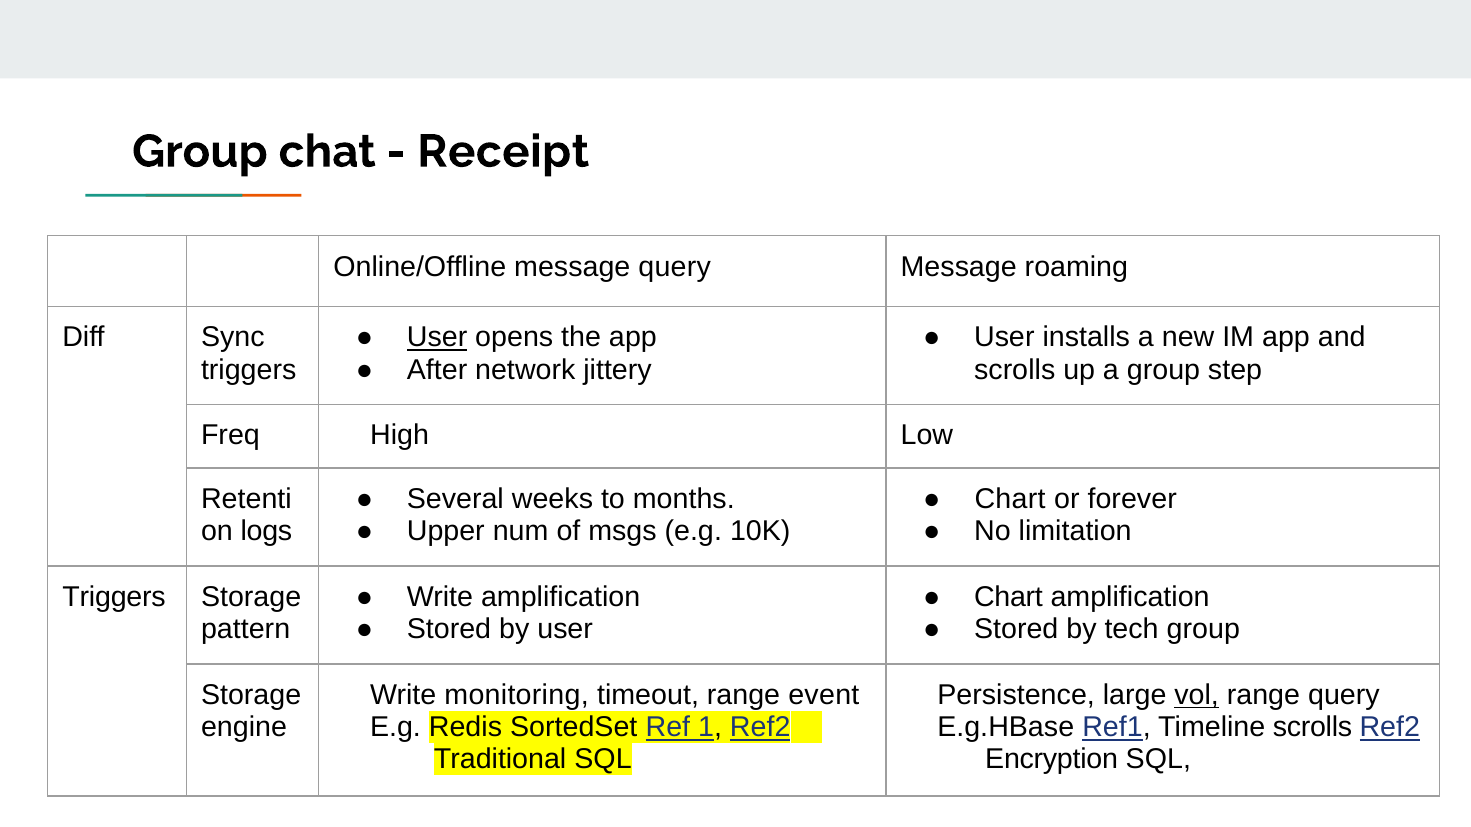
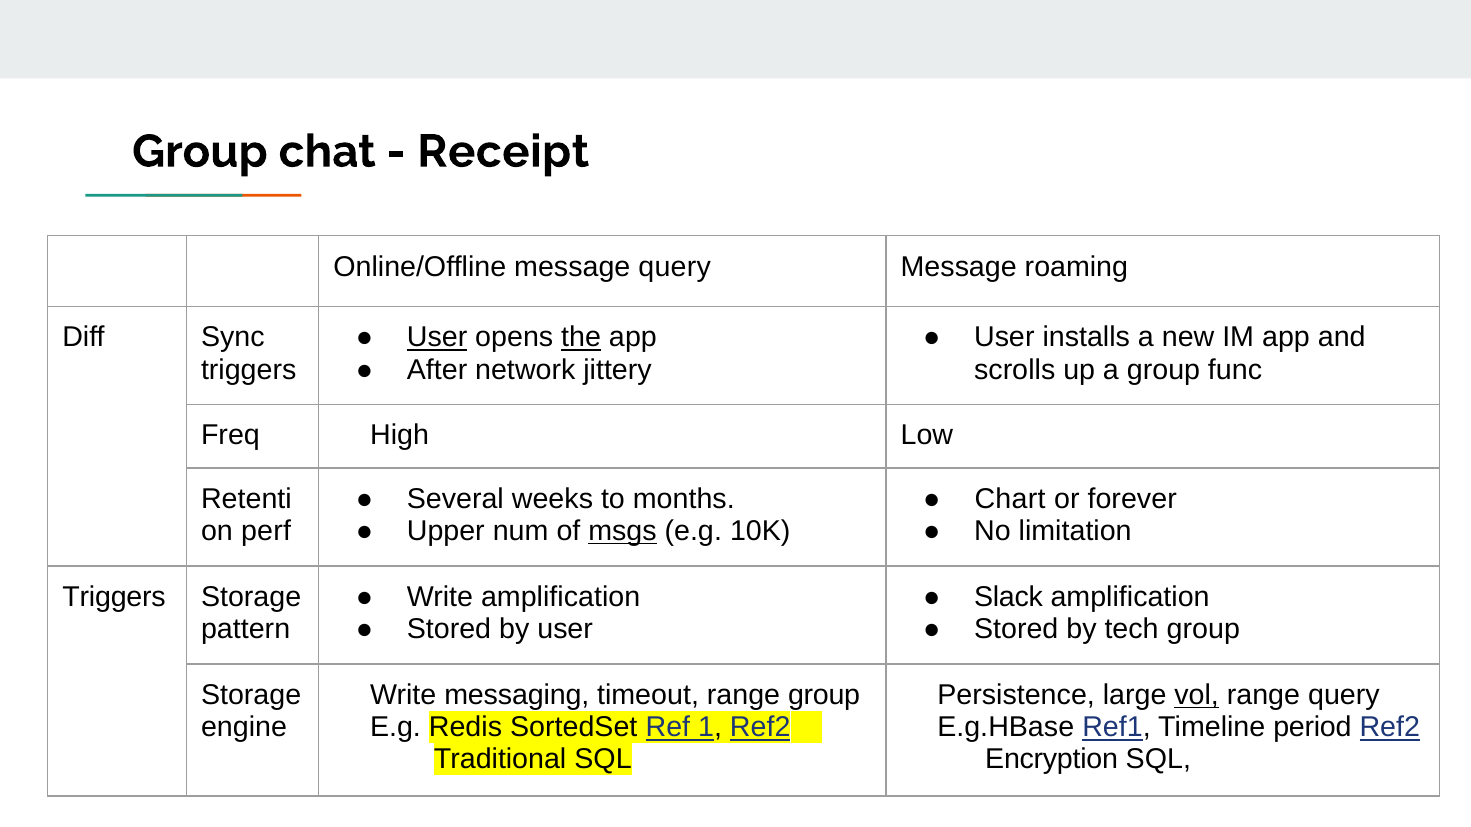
the underline: none -> present (581, 338)
step: step -> func (1235, 370)
logs: logs -> perf (266, 532)
msgs underline: none -> present (623, 532)
Chart: Chart -> Slack (1008, 597)
monitoring: monitoring -> messaging (517, 695)
range event: event -> group (824, 695)
Timeline scrolls: scrolls -> period (1312, 728)
